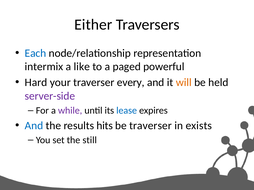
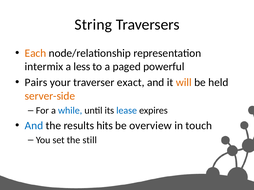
Either: Either -> String (93, 25)
Each colour: blue -> orange (35, 53)
like: like -> less (82, 67)
Hard: Hard -> Pairs (36, 83)
every: every -> exact (131, 83)
server-side colour: purple -> orange (50, 96)
while colour: purple -> blue (70, 111)
be traverser: traverser -> overview (151, 126)
exists: exists -> touch (199, 126)
